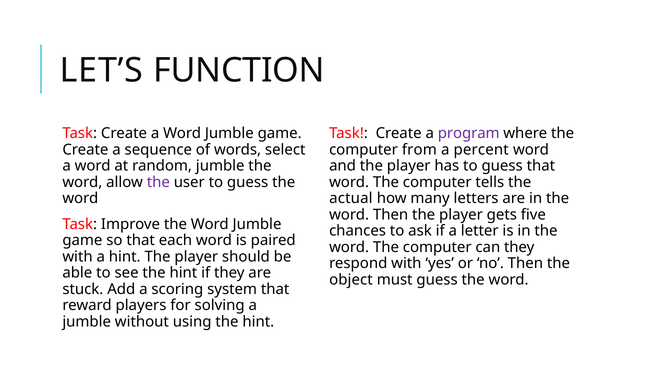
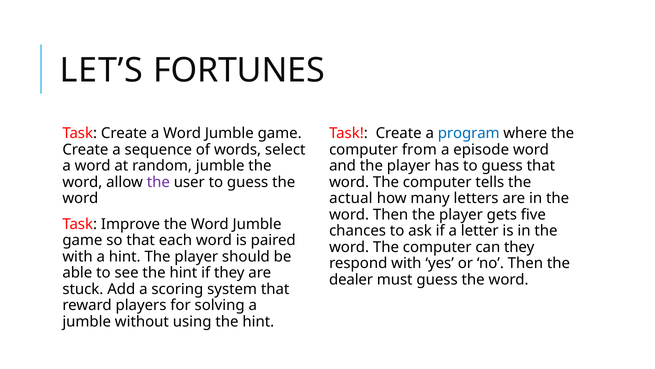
FUNCTION: FUNCTION -> FORTUNES (239, 70)
program colour: purple -> blue (469, 133)
percent: percent -> episode (481, 149)
object: object -> dealer (351, 279)
